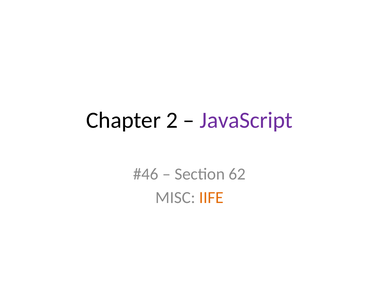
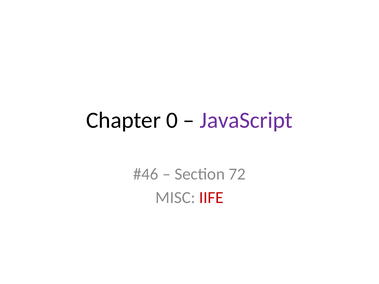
2: 2 -> 0 (172, 120)
62: 62 -> 72 (237, 174)
IIFE colour: orange -> red (211, 198)
